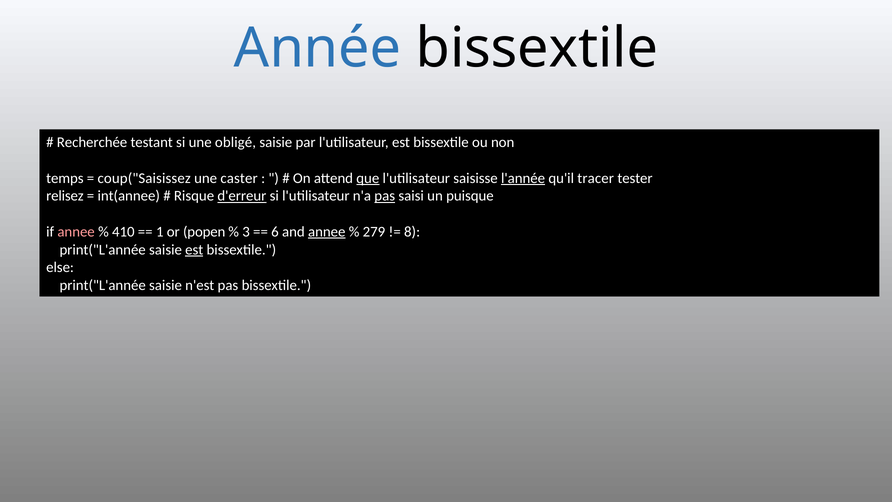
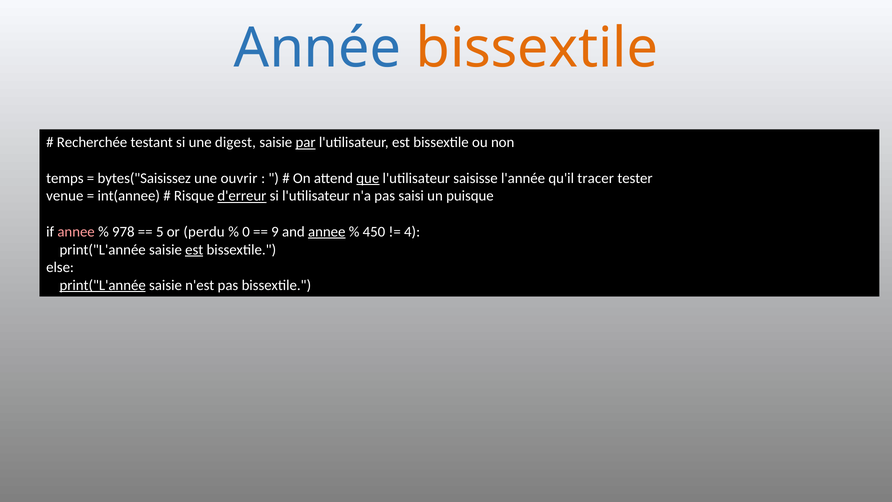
bissextile colour: black -> orange (537, 48)
obligé: obligé -> digest (235, 142)
par underline: none -> present (306, 142)
coup("Saisissez: coup("Saisissez -> bytes("Saisissez (144, 178)
caster: caster -> ouvrir (239, 178)
l'année underline: present -> none (523, 178)
relisez: relisez -> venue (65, 196)
pas underline: present -> none (385, 196)
410: 410 -> 978 (123, 232)
1: 1 -> 5 (160, 232)
popen: popen -> perdu (204, 232)
3: 3 -> 0 (246, 232)
6: 6 -> 9 (275, 232)
279: 279 -> 450 (374, 232)
8: 8 -> 4 (412, 232)
print("L'année underline: none -> present (103, 285)
